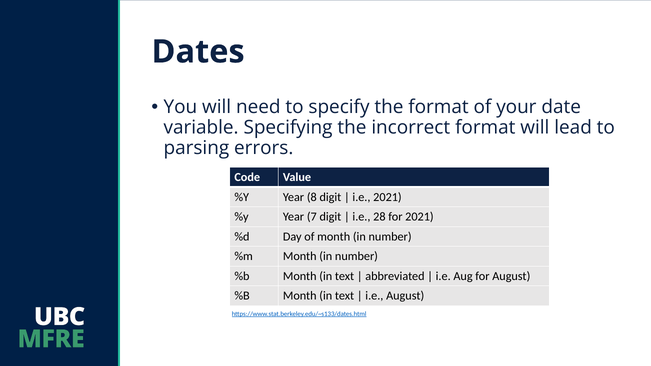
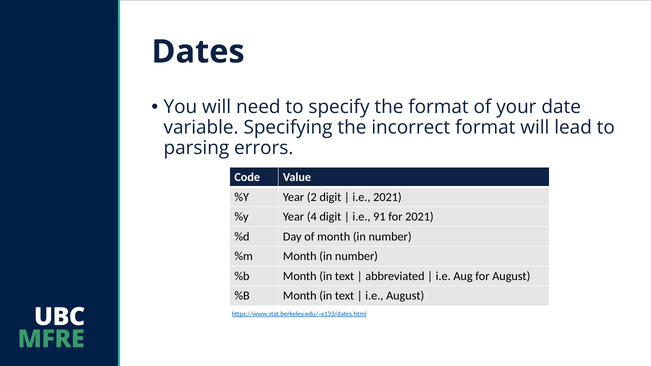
8: 8 -> 2 (312, 197)
7: 7 -> 4 (312, 217)
28: 28 -> 91 (379, 217)
